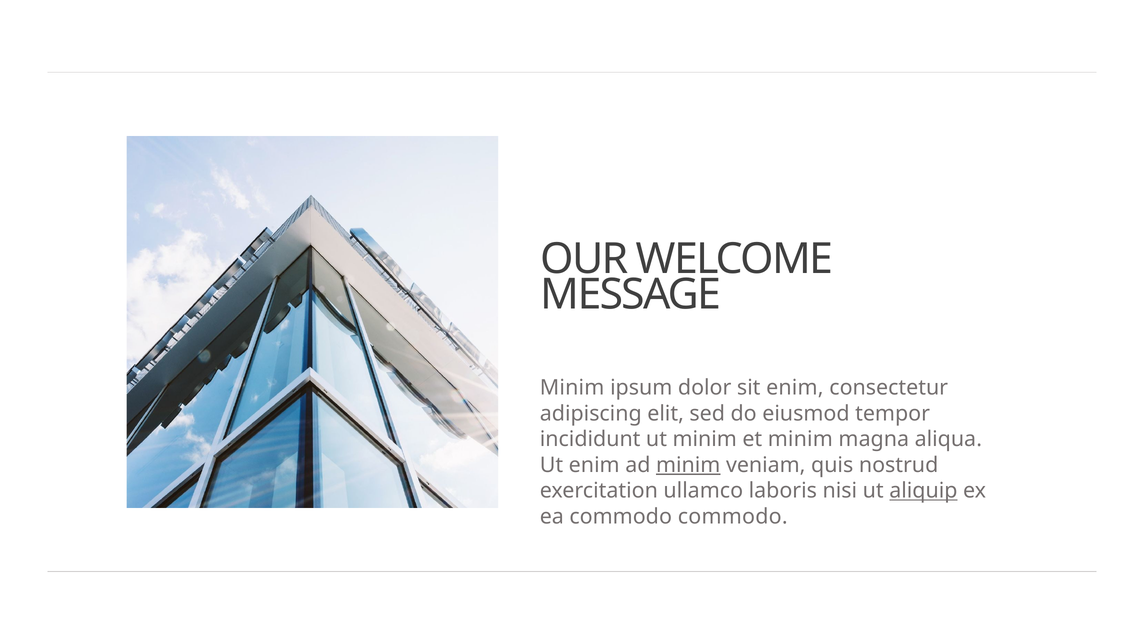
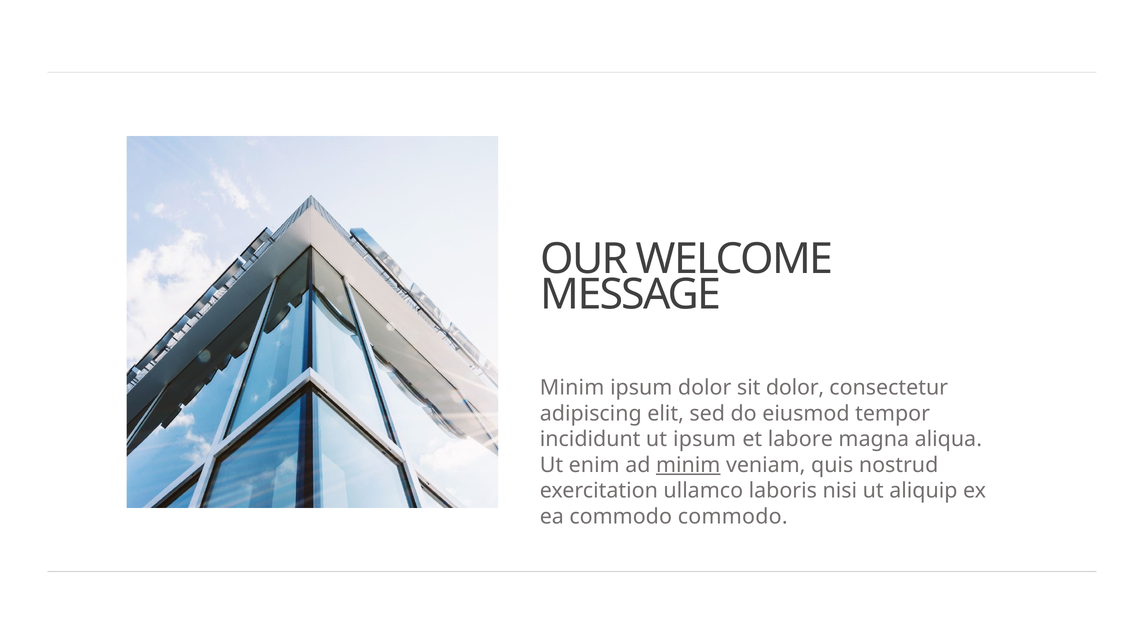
sit enim: enim -> dolor (795, 387)
ut minim: minim -> ipsum (705, 439)
et minim: minim -> labore (800, 439)
aliquip underline: present -> none (923, 490)
